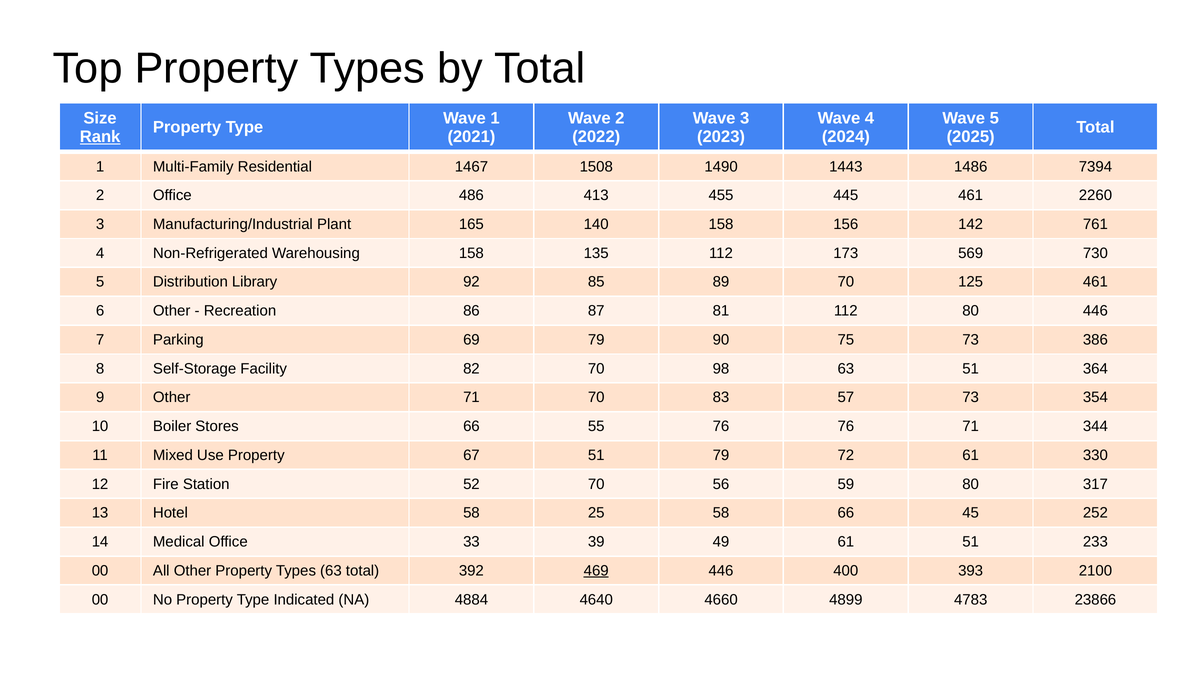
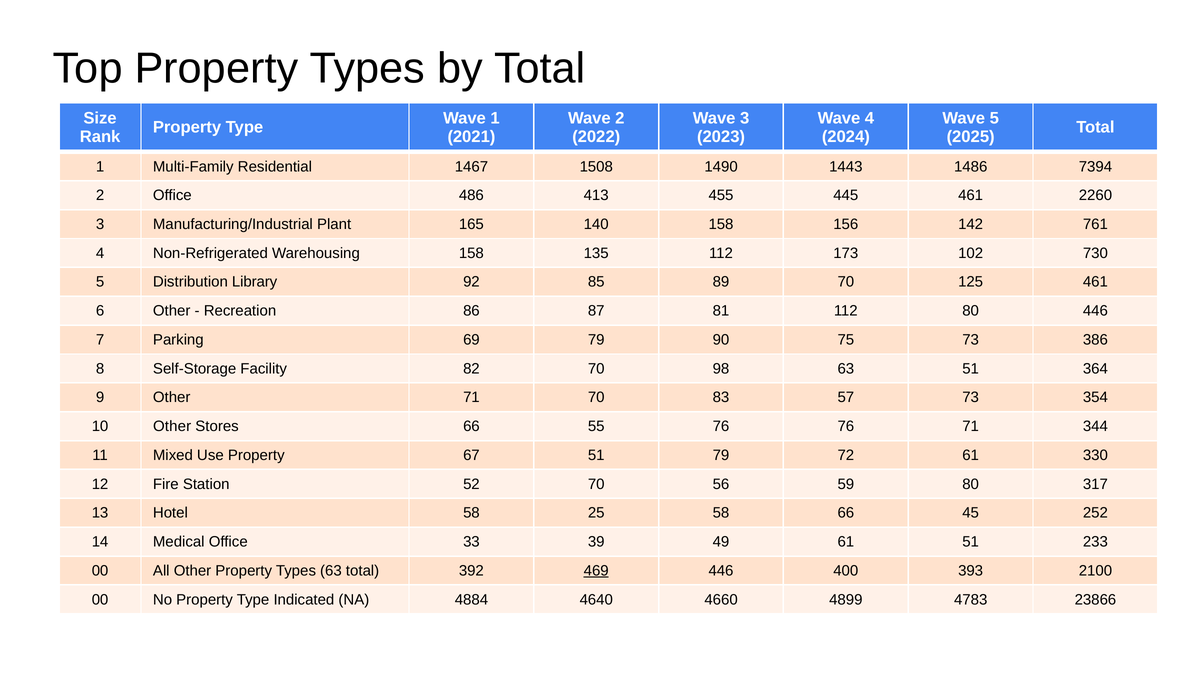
Rank underline: present -> none (100, 137)
569: 569 -> 102 (971, 253)
10 Boiler: Boiler -> Other (172, 426)
